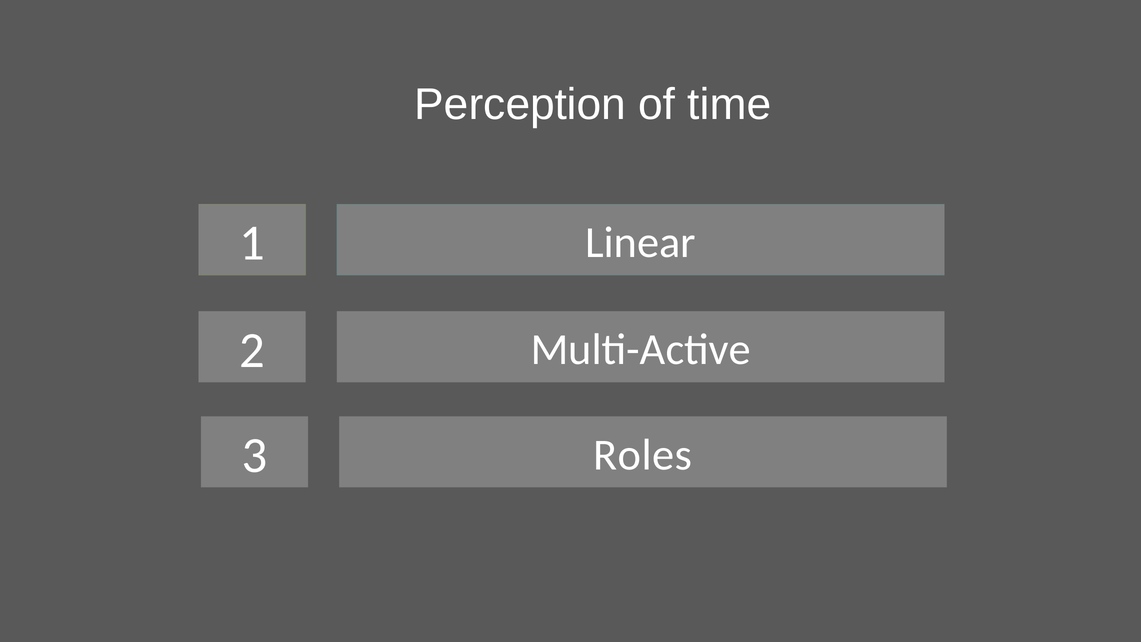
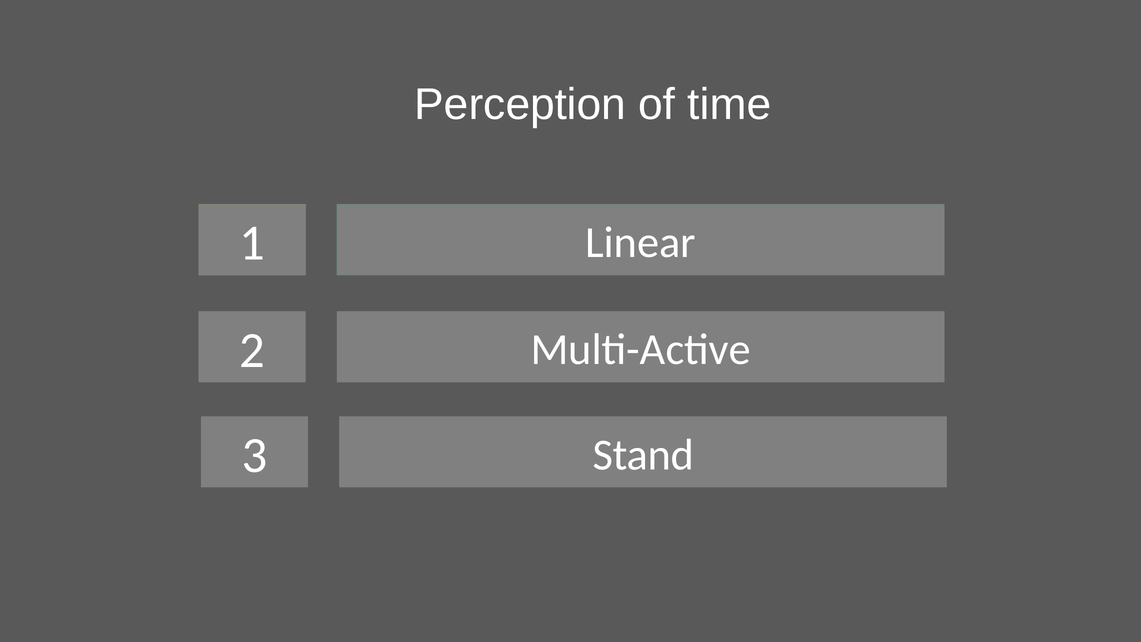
Roles: Roles -> Stand (643, 455)
